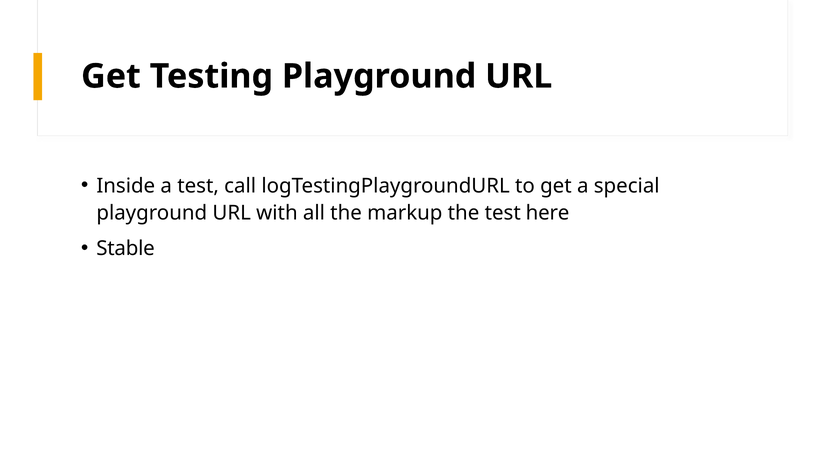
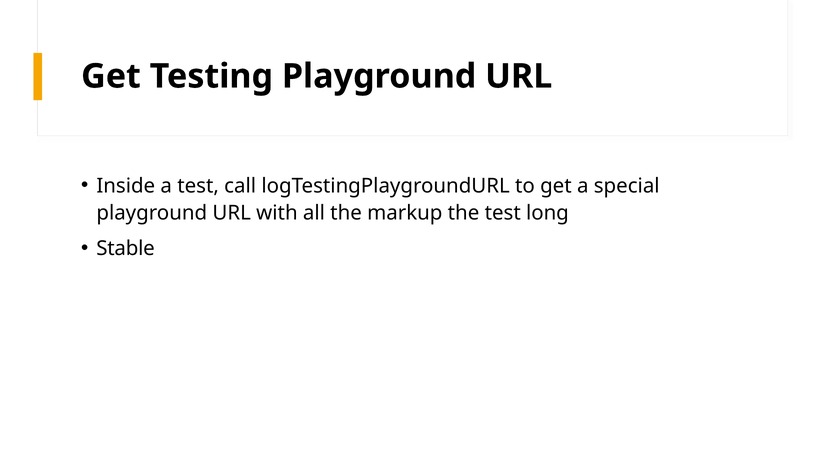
here: here -> long (547, 213)
